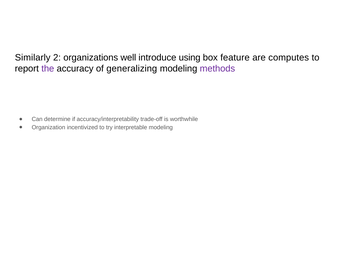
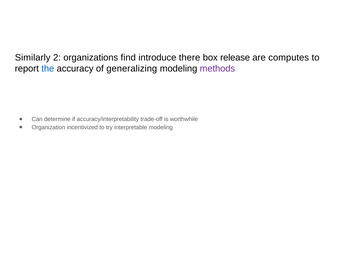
well: well -> find (128, 58)
using: using -> there (190, 58)
feature: feature -> release (235, 58)
the colour: purple -> blue (48, 69)
